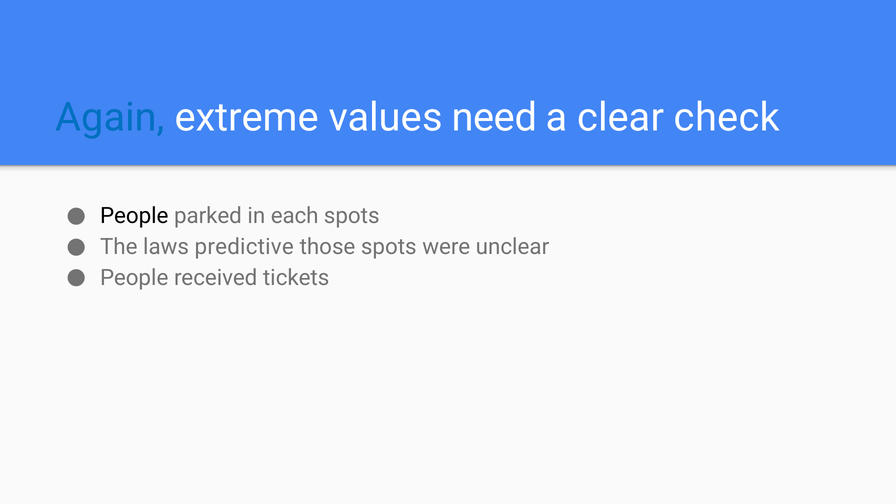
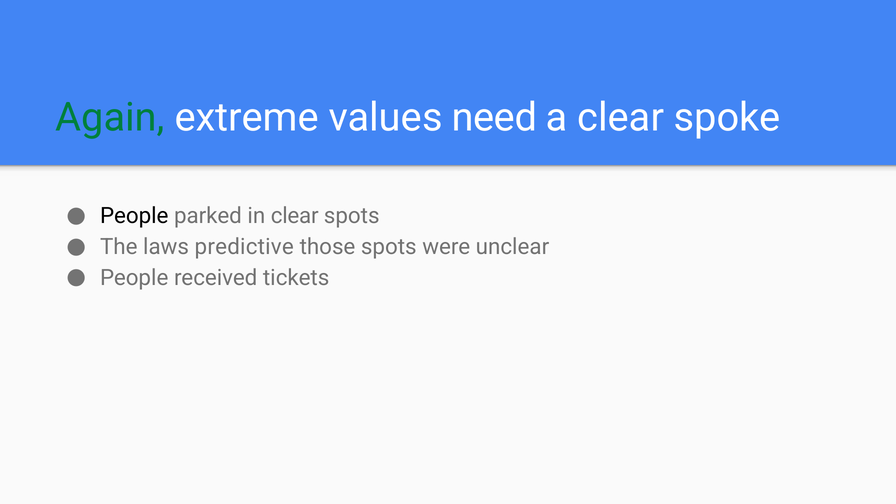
Again colour: blue -> green (110, 118)
check: check -> spoke (727, 118)
in each: each -> clear (295, 216)
